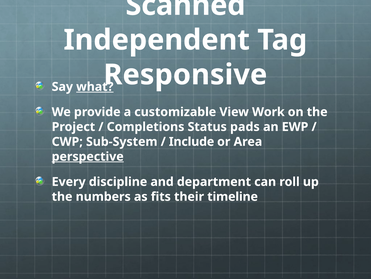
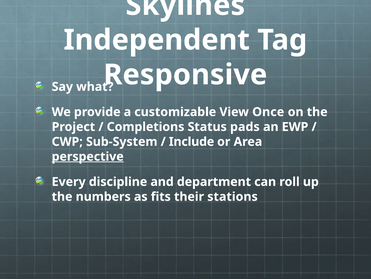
Scanned: Scanned -> Skylines (185, 5)
what underline: present -> none (95, 87)
Work: Work -> Once (268, 112)
timeline: timeline -> stations (233, 196)
